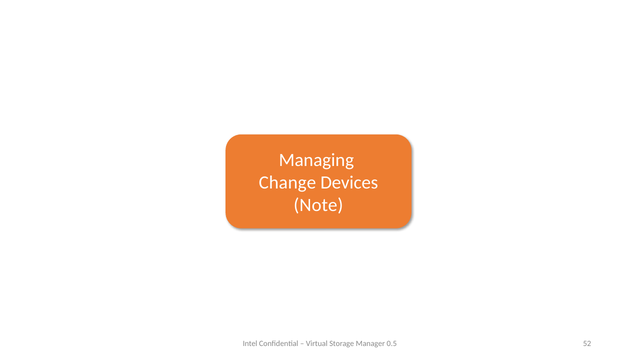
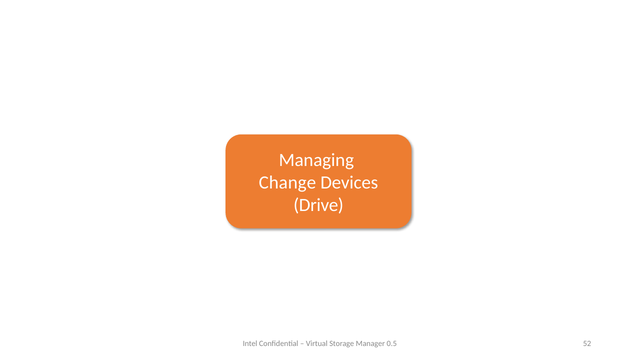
Note: Note -> Drive (319, 205)
